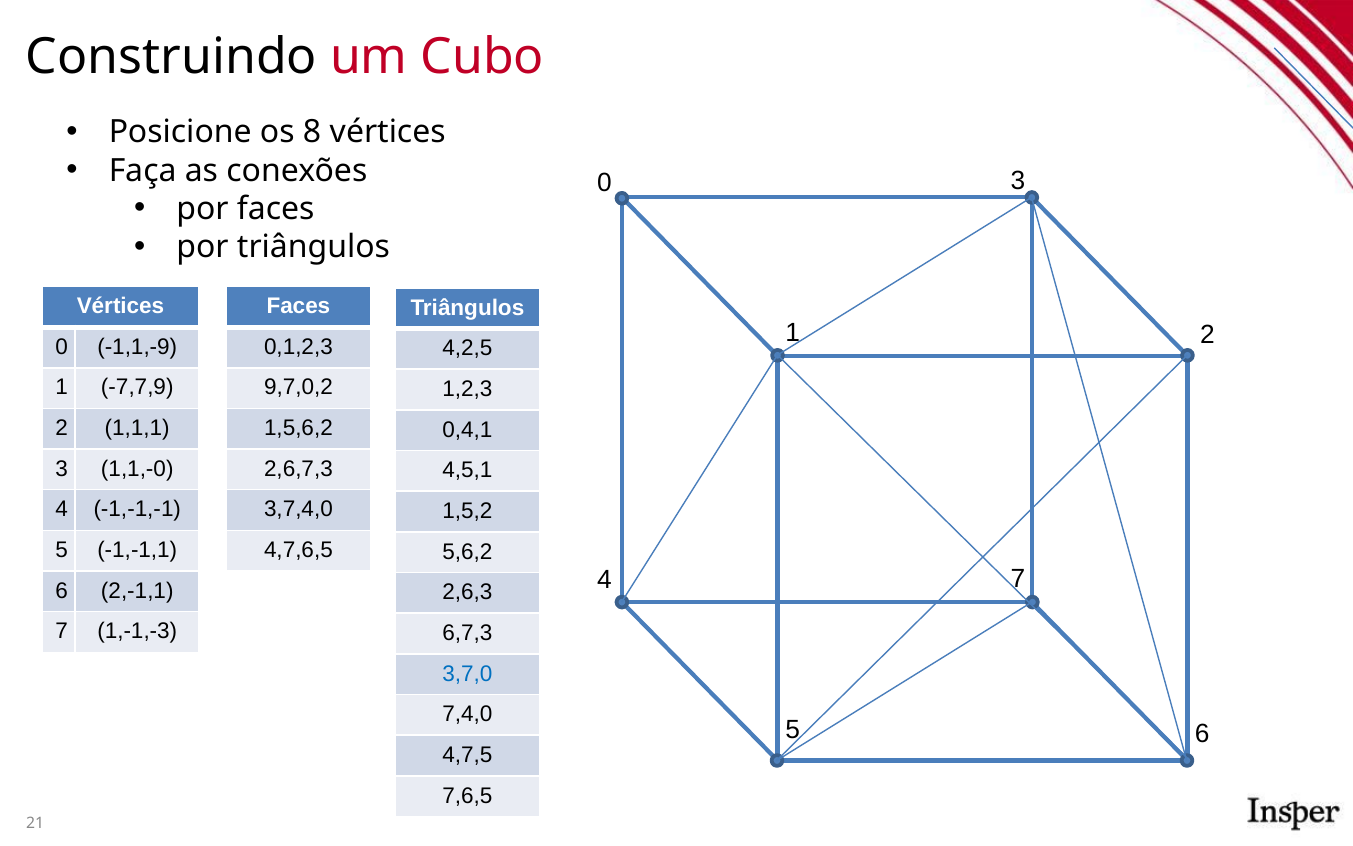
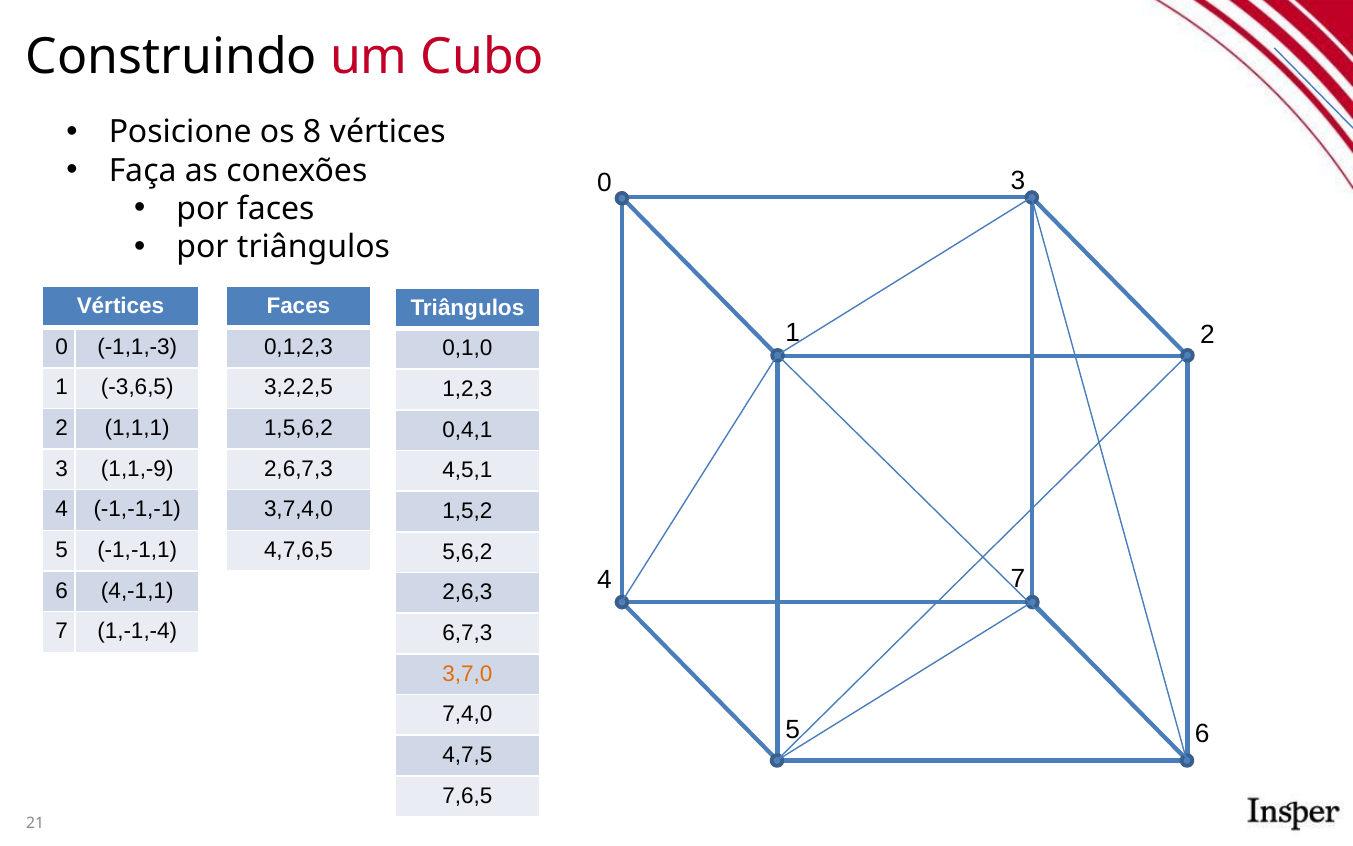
-1,1,-9: -1,1,-9 -> -1,1,-3 (137, 347)
4,2,5: 4,2,5 -> 0,1,0 (467, 348)
-7,7,9: -7,7,9 -> -3,6,5 (137, 387)
9,7,0,2: 9,7,0,2 -> 3,2,2,5 (298, 387)
1,1,-0: 1,1,-0 -> 1,1,-9 (137, 469)
2,-1,1: 2,-1,1 -> 4,-1,1 (137, 591)
1,-1,-3: 1,-1,-3 -> 1,-1,-4 (137, 631)
3,7,0 colour: blue -> orange (467, 673)
